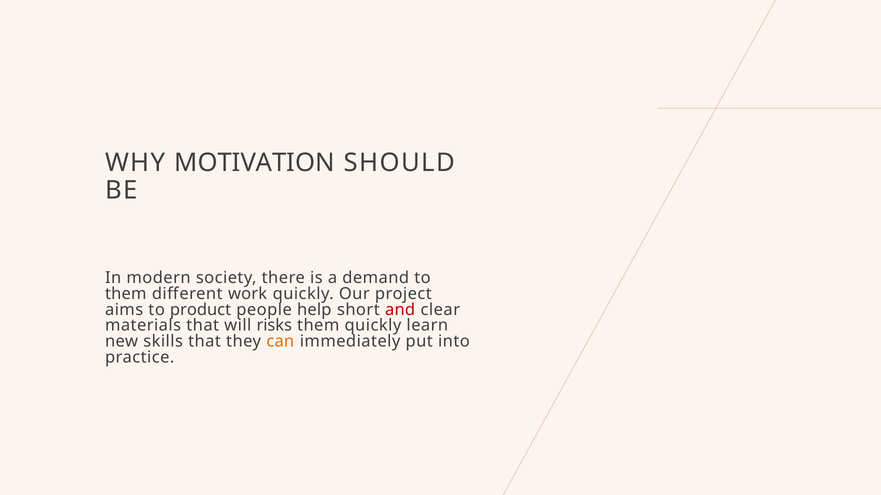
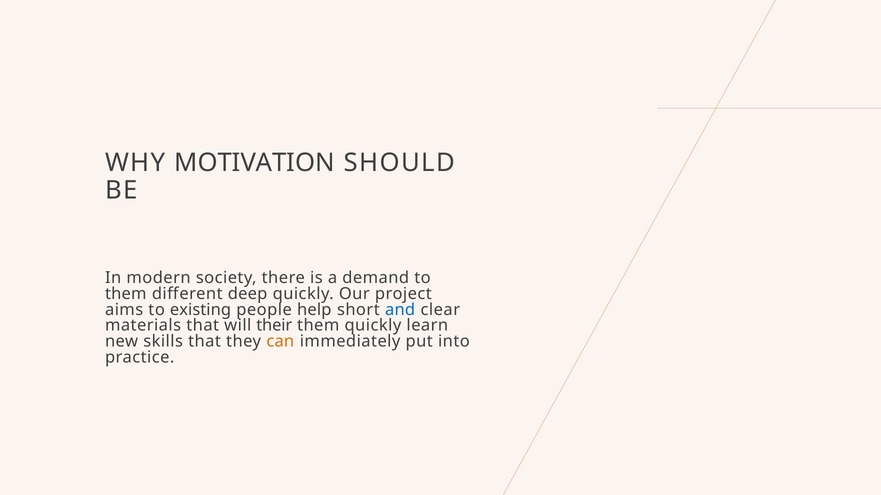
work: work -> deep (248, 294)
product: product -> existing (201, 310)
and colour: red -> blue (400, 310)
risks: risks -> their (274, 326)
